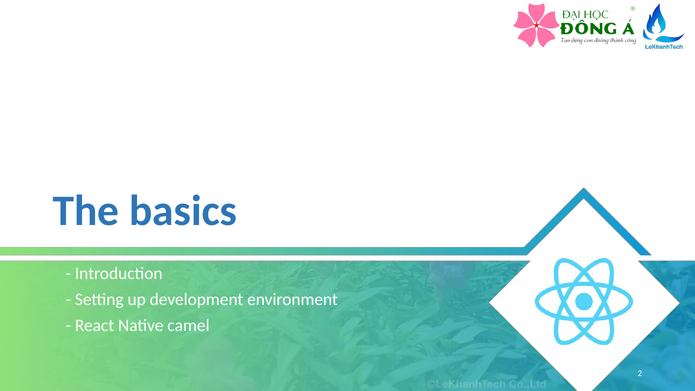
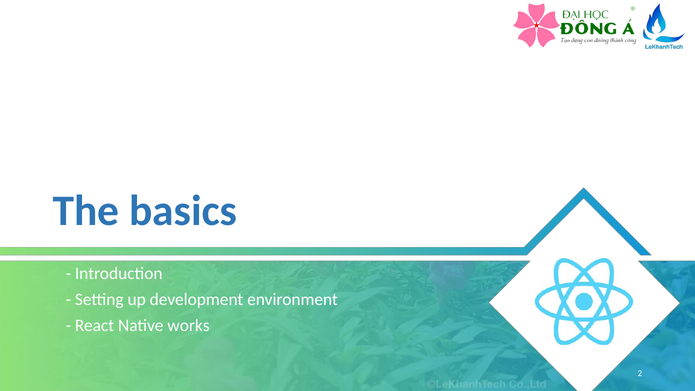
camel: camel -> works (189, 326)
